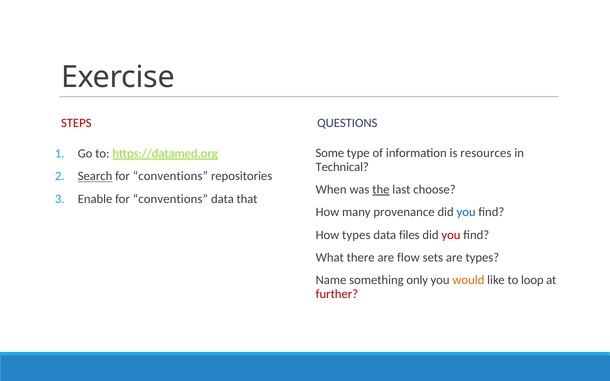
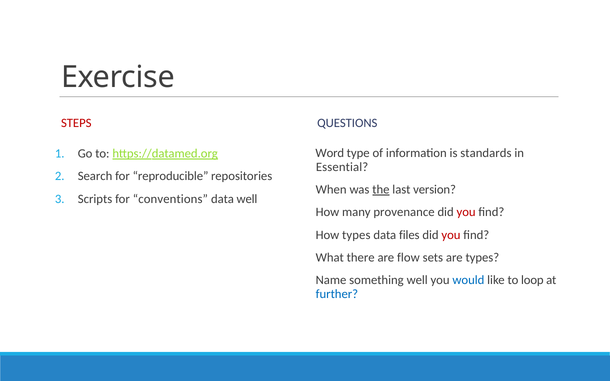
Some: Some -> Word (330, 153)
resources: resources -> standards (486, 153)
Technical: Technical -> Essential (342, 167)
Search underline: present -> none (95, 176)
conventions: conventions -> reproducible (171, 176)
choose: choose -> version (435, 190)
Enable: Enable -> Scripts (95, 199)
data that: that -> well (247, 199)
you colour: blue -> red (466, 212)
something only: only -> well (417, 280)
would colour: orange -> blue (468, 280)
further colour: red -> blue (337, 294)
